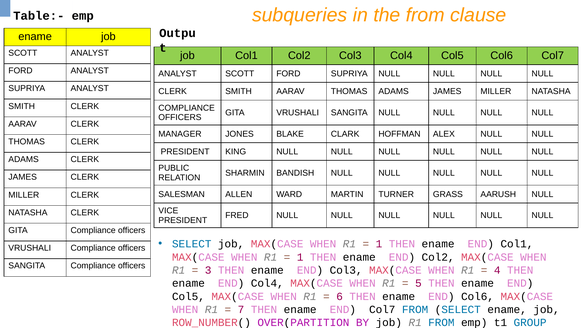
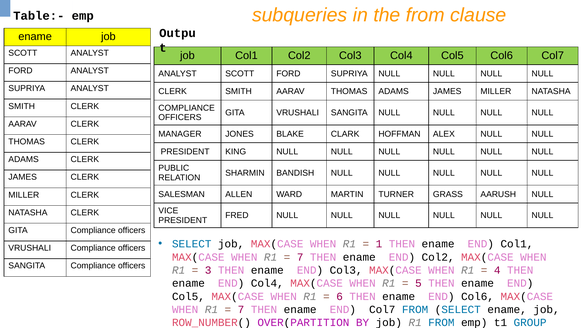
1: 1 -> 7 (300, 257)
